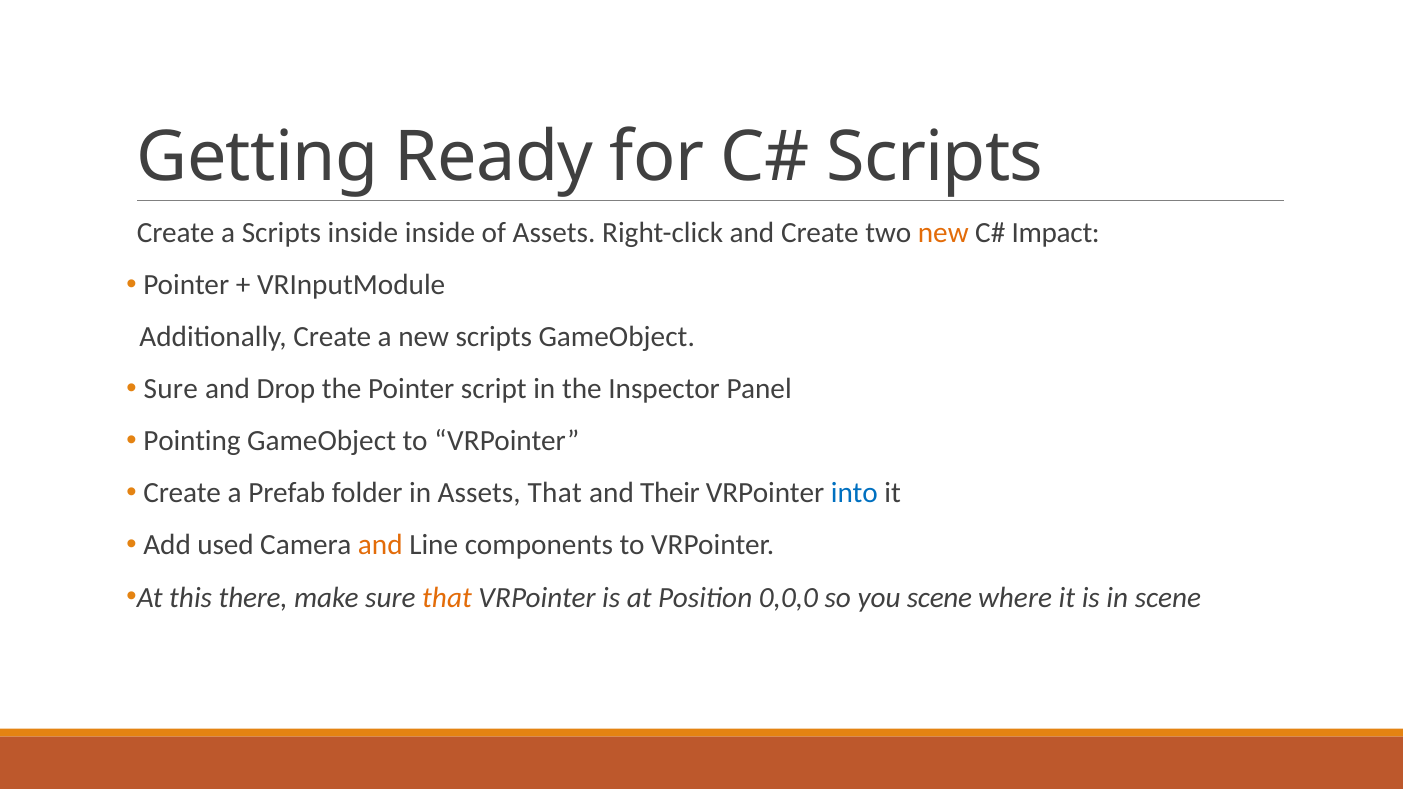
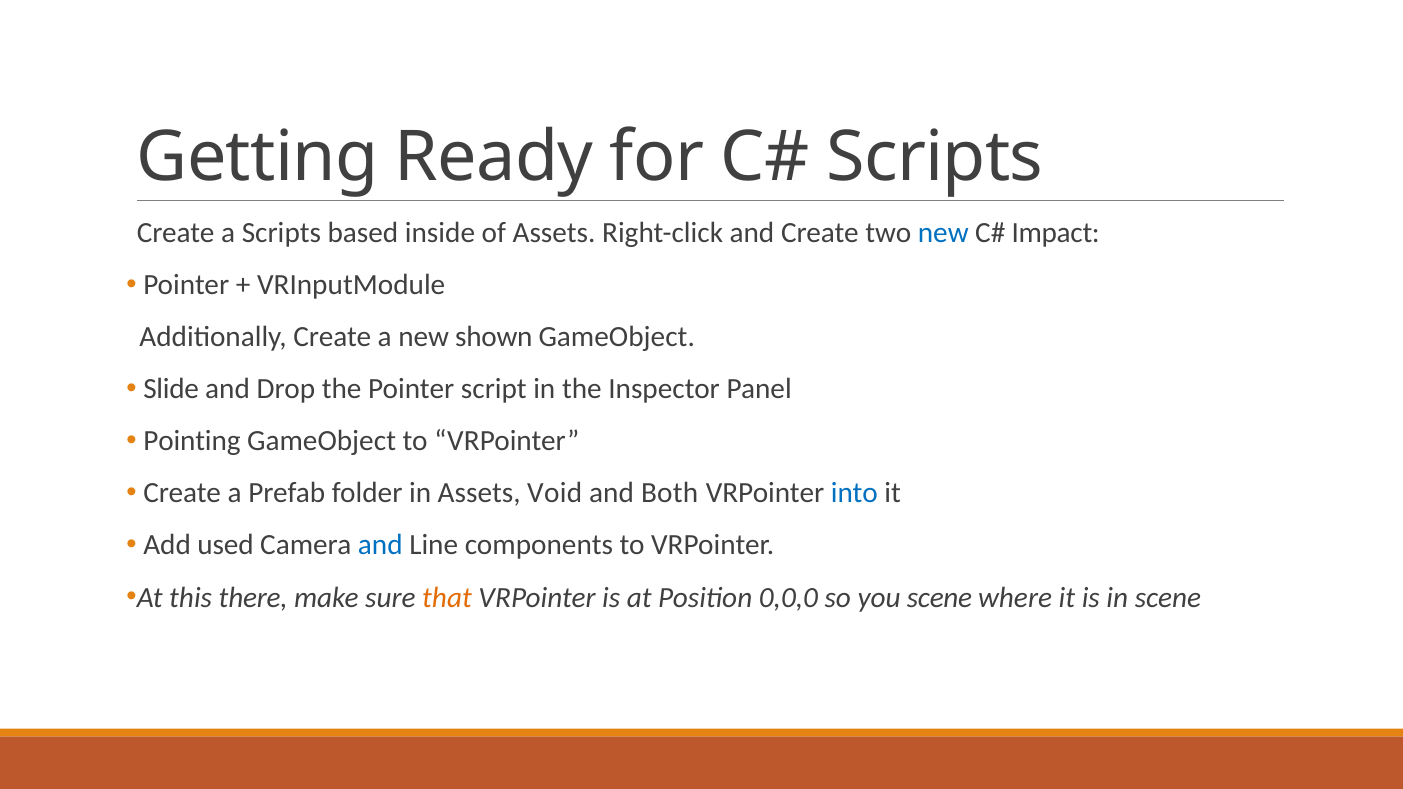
Scripts inside: inside -> based (363, 233)
new colour: orange -> blue (943, 233)
new scripts: scripts -> shown (494, 337)
Sure: Sure -> Slide (171, 389)
Assets That: That -> Void (555, 493)
Their: Their -> Both (670, 493)
and colour: orange -> blue (380, 545)
